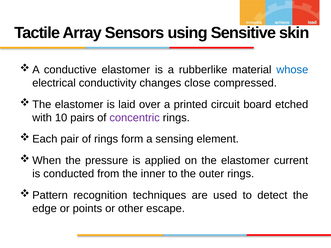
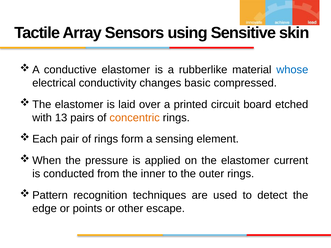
close: close -> basic (197, 83)
10: 10 -> 13 (61, 118)
concentric colour: purple -> orange (135, 118)
